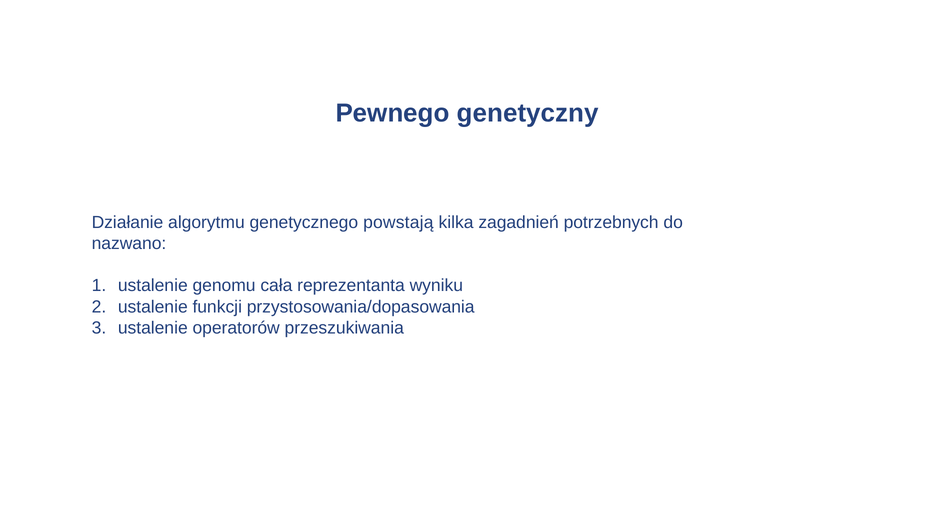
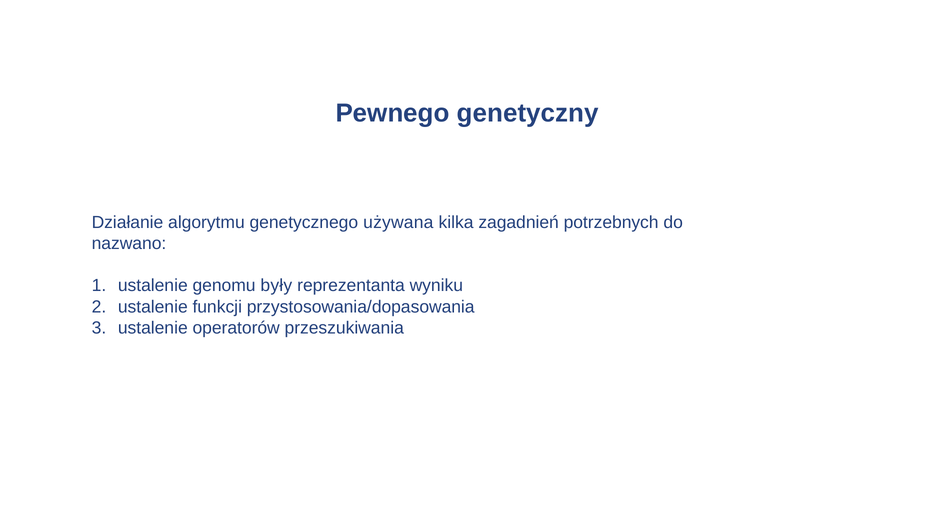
powstają: powstają -> używana (398, 223)
cała: cała -> były (276, 286)
